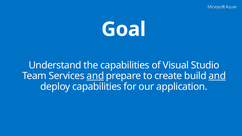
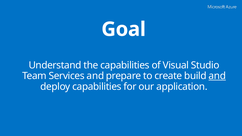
and underline: present -> none (95, 76)
